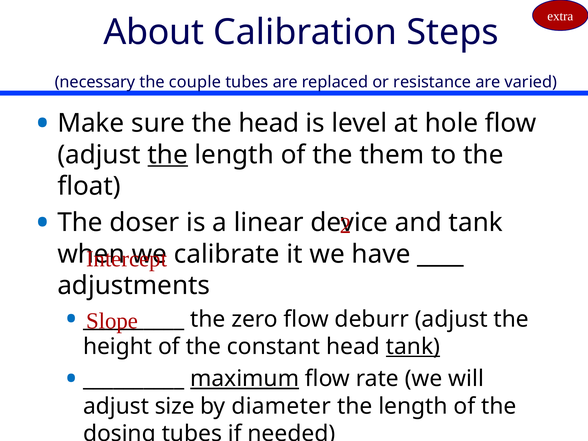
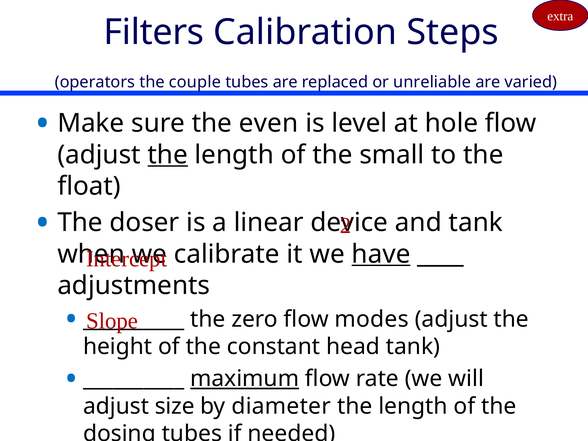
About: About -> Filters (154, 32)
necessary: necessary -> operators (95, 82)
resistance: resistance -> unreliable (432, 82)
the head: head -> even (269, 123)
them: them -> small (392, 155)
have underline: none -> present (381, 254)
deburr: deburr -> modes (372, 319)
tank underline: present -> none (413, 347)
